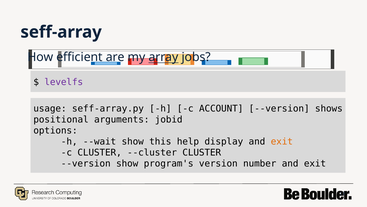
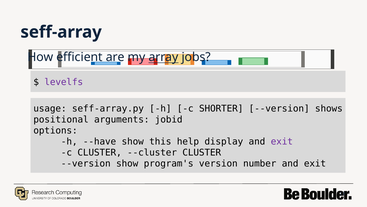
ACCOUNT: ACCOUNT -> SHORTER (221, 108)
--wait: --wait -> --have (100, 141)
exit colour: orange -> purple (282, 141)
